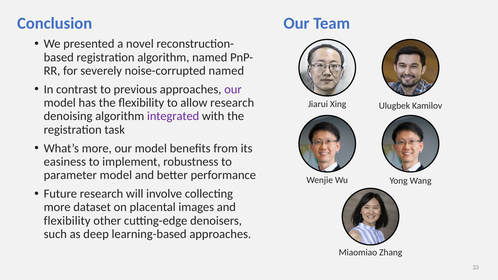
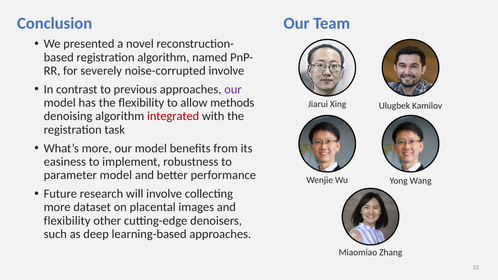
noise-corrupted named: named -> involve (226, 71)
allow research: research -> methods (232, 103)
integrated colour: purple -> red (173, 116)
